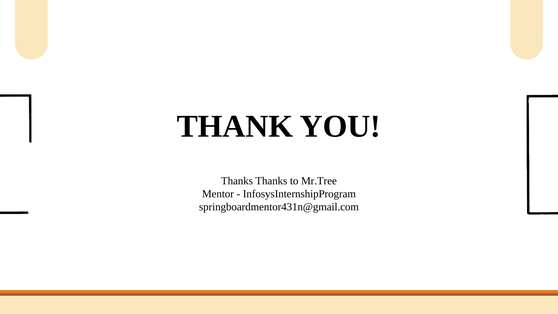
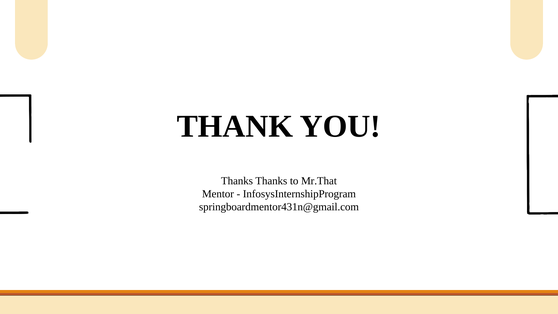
Mr.Tree: Mr.Tree -> Mr.That (319, 181)
